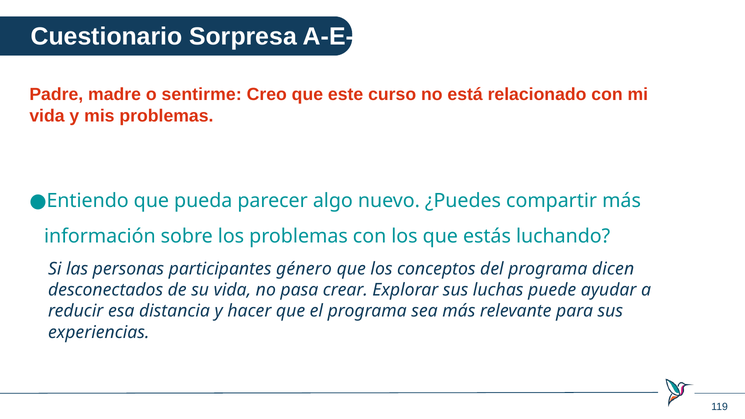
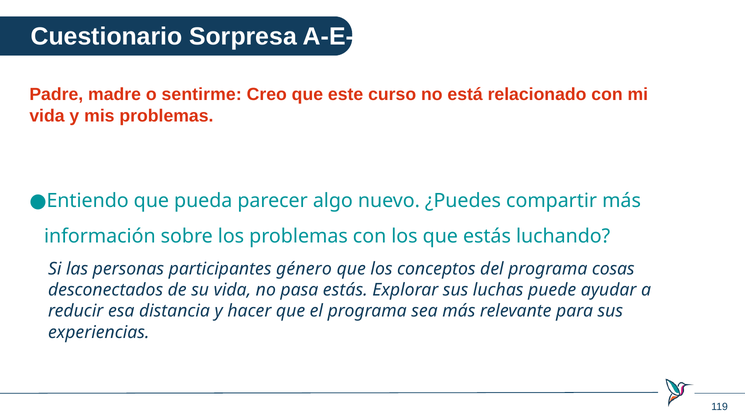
dicen: dicen -> cosas (613, 269)
pasa crear: crear -> estás (345, 290)
